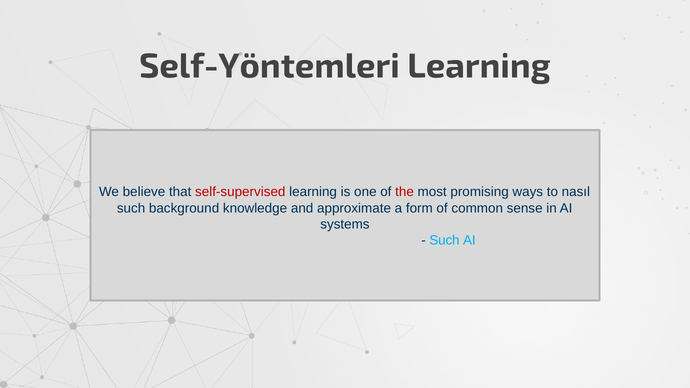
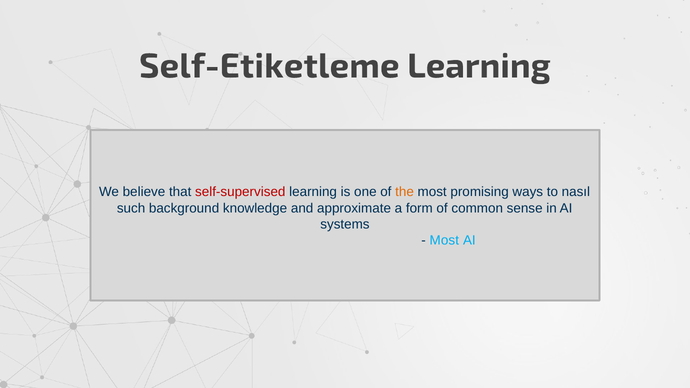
Self-Yöntemleri: Self-Yöntemleri -> Self-Etiketleme (269, 66)
the colour: red -> orange (405, 192)
Such: Such -> Most (444, 240)
